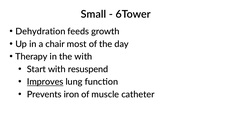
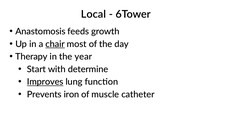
Small: Small -> Local (93, 14)
Dehydration: Dehydration -> Anastomosis (40, 32)
chair underline: none -> present (55, 44)
the with: with -> year (83, 57)
resuspend: resuspend -> determine (88, 69)
